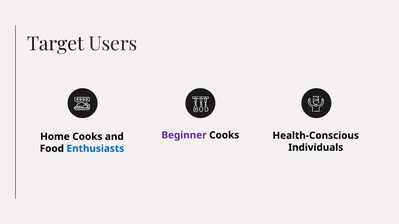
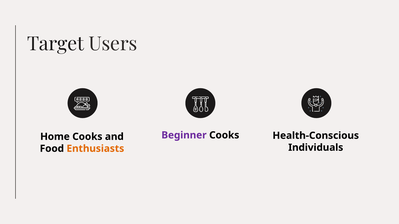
Enthusiasts colour: blue -> orange (95, 149)
